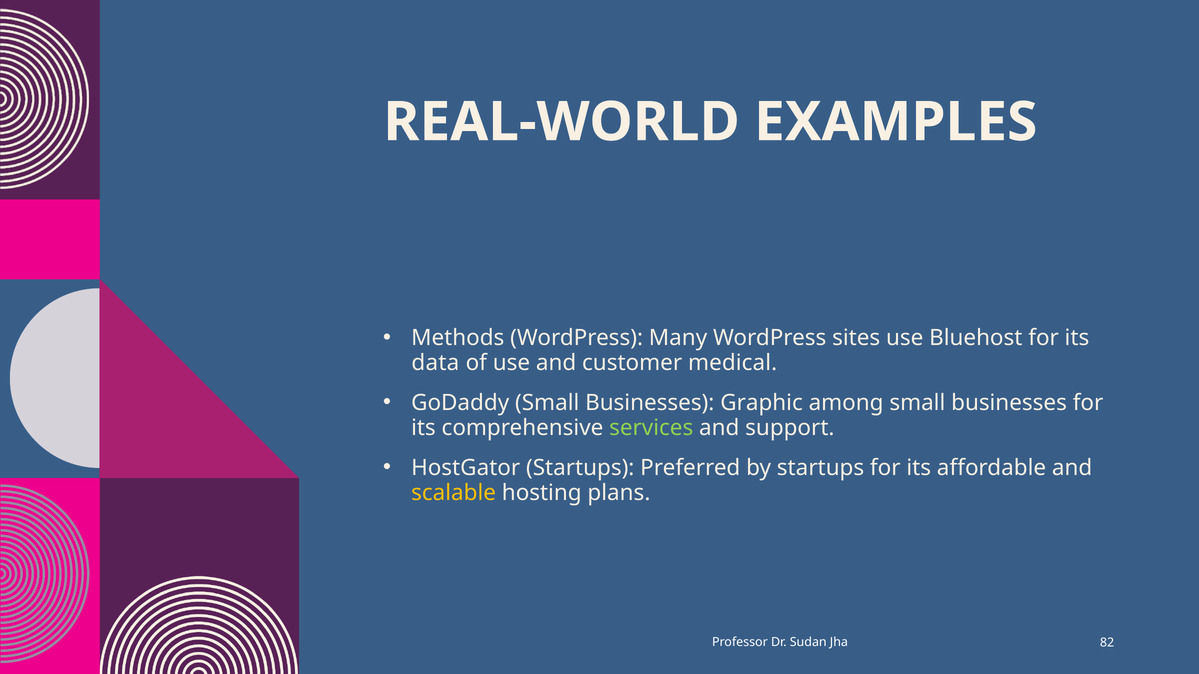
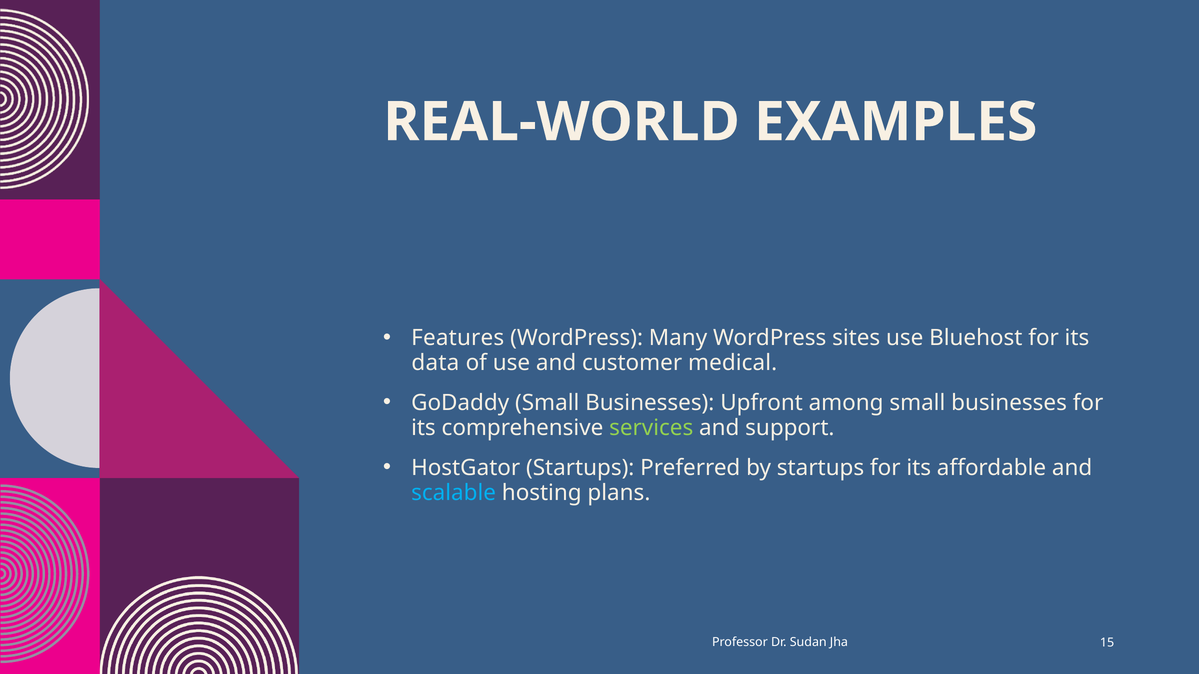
Methods: Methods -> Features (458, 338)
Graphic: Graphic -> Upfront (762, 403)
scalable colour: yellow -> light blue (454, 493)
82: 82 -> 15 (1107, 643)
